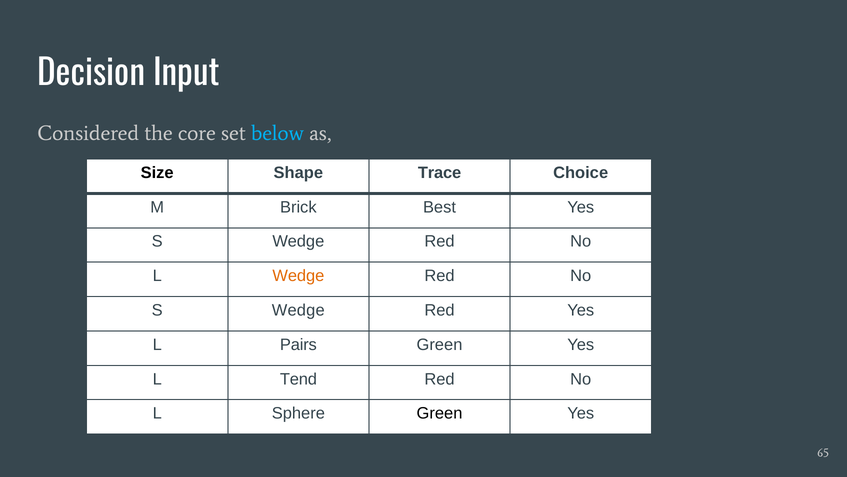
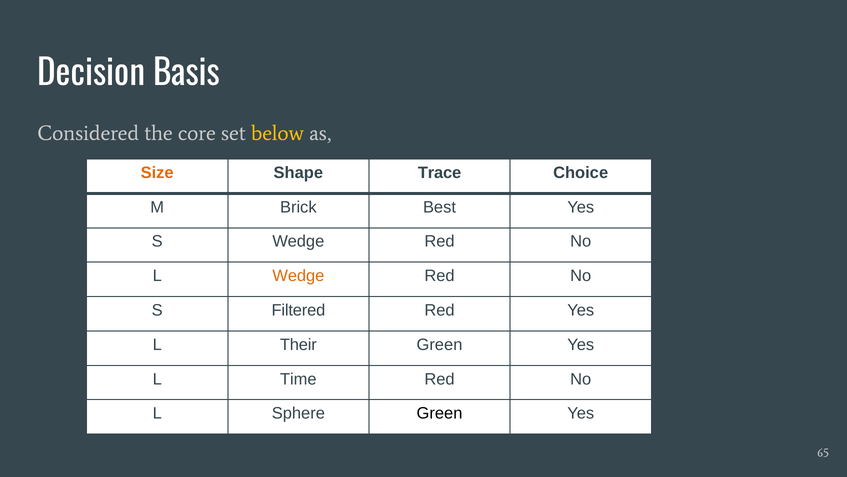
Input: Input -> Basis (186, 73)
below colour: light blue -> yellow (277, 133)
Size colour: black -> orange (157, 173)
Wedge: Wedge -> Filtered (298, 310)
Pairs: Pairs -> Their (298, 344)
Tend: Tend -> Time (298, 379)
